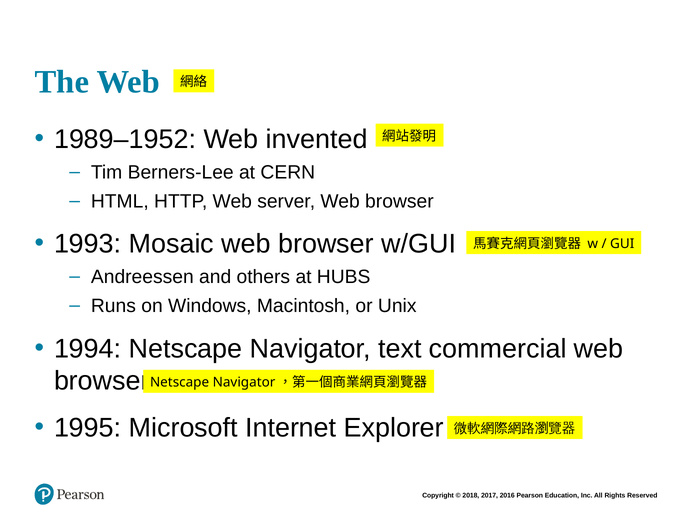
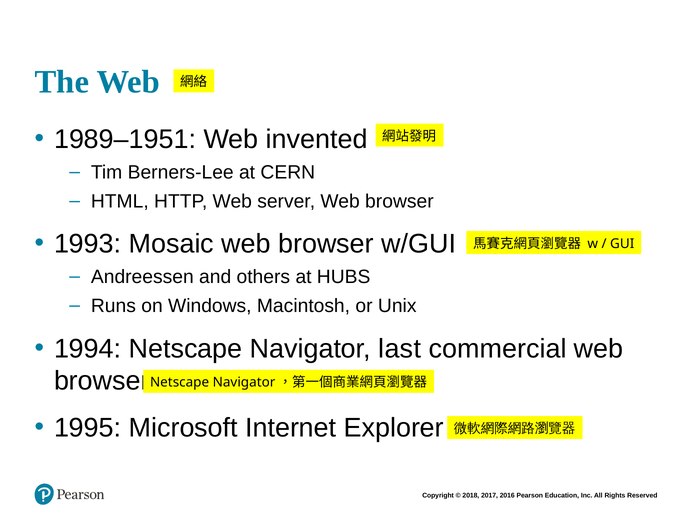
1989–1952: 1989–1952 -> 1989–1951 (125, 139)
text: text -> last (400, 348)
